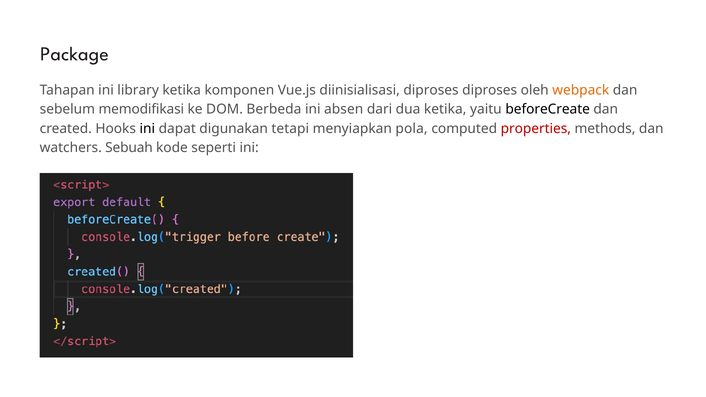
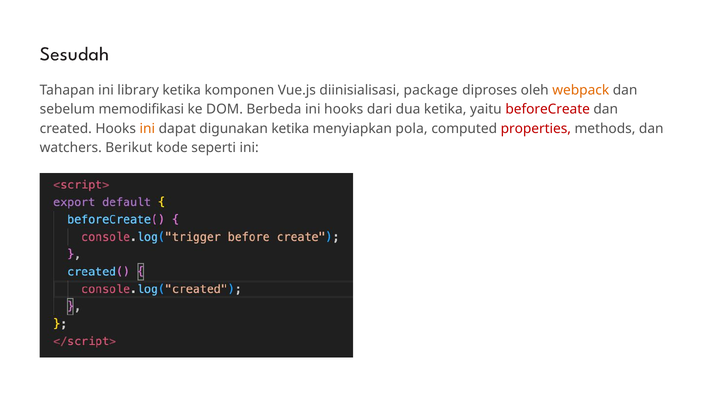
Package: Package -> Sesudah (74, 54)
diinisialisasi diproses: diproses -> package (431, 90)
ini absen: absen -> hooks (344, 109)
beforeCreate colour: black -> red (548, 109)
ini colour: black -> orange (147, 129)
digunakan tetapi: tetapi -> ketika (290, 129)
Sebuah: Sebuah -> Berikut (129, 148)
